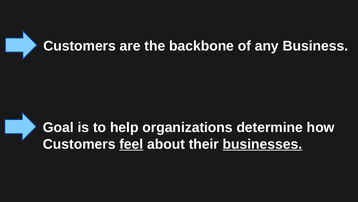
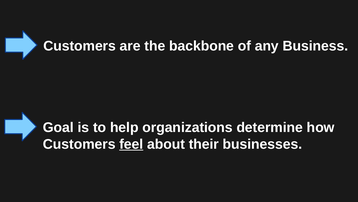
businesses underline: present -> none (262, 144)
